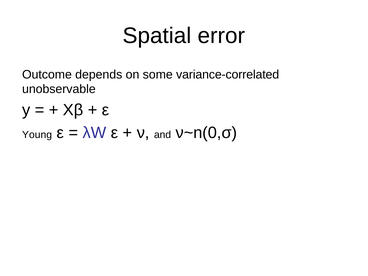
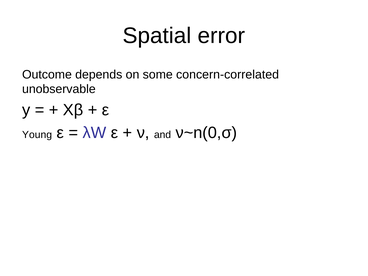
variance-correlated: variance-correlated -> concern-correlated (228, 74)
